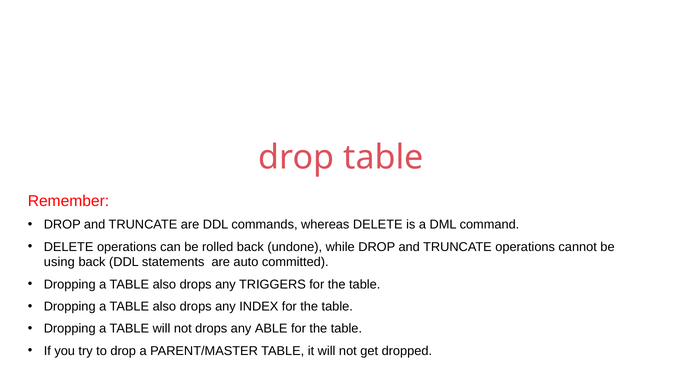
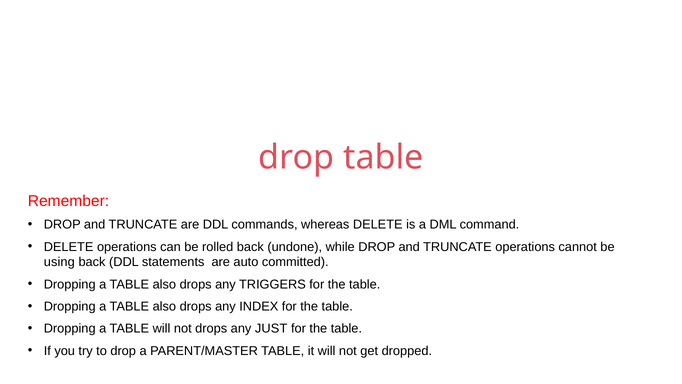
ABLE: ABLE -> JUST (271, 328)
